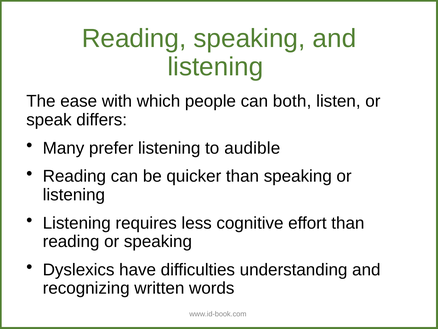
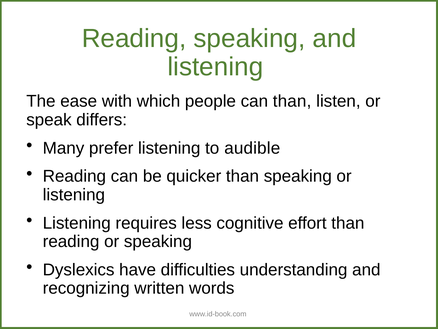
can both: both -> than (292, 101)
